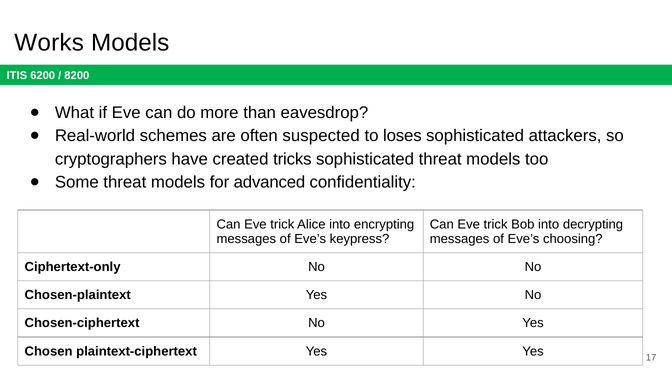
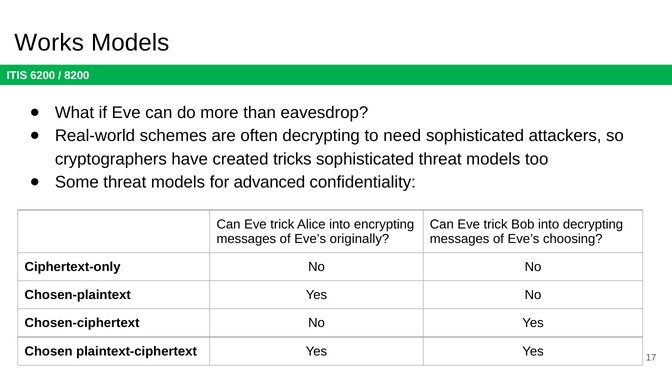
often suspected: suspected -> decrypting (321, 136)
loses: loses -> need (402, 136)
keypress: keypress -> originally (359, 239)
